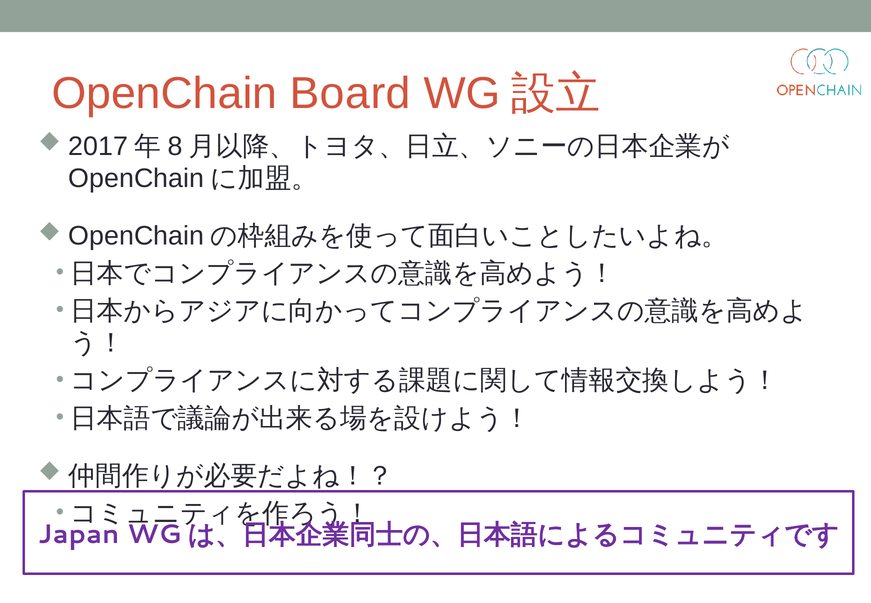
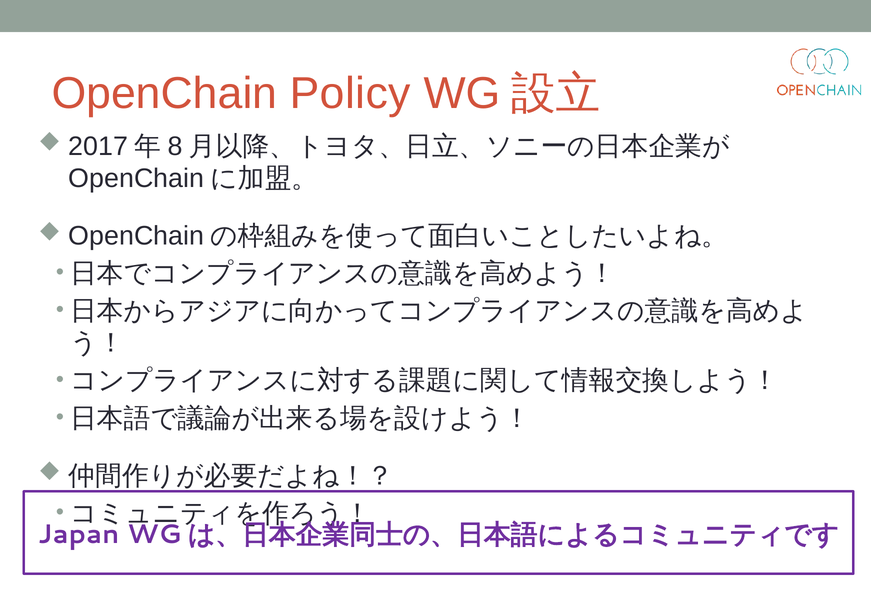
Board: Board -> Policy (350, 94)
